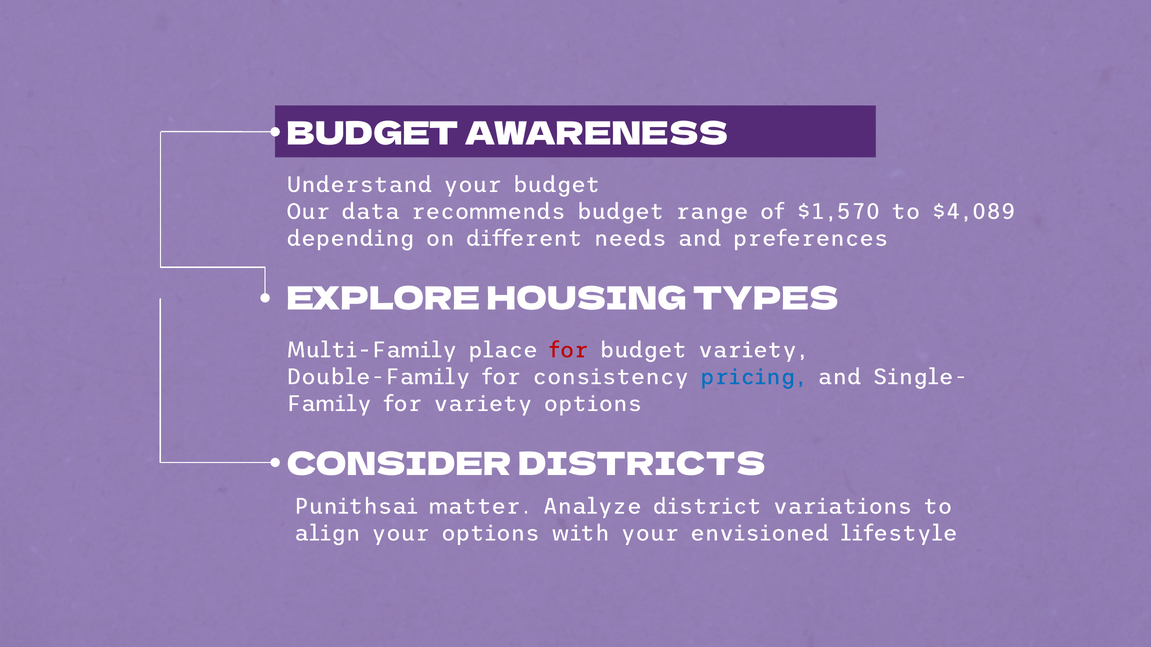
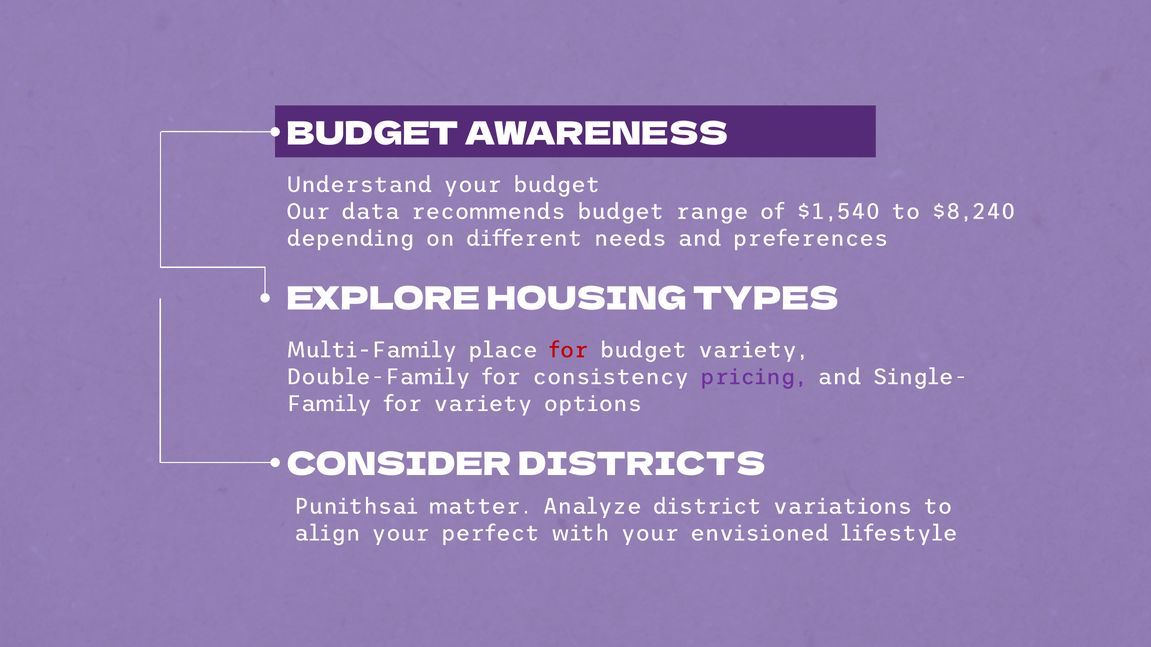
$1,570: $1,570 -> $1,540 (838, 212)
$4,089: $4,089 -> $8,240 (973, 212)
pricing colour: blue -> purple (753, 377)
your options: options -> perfect (490, 533)
